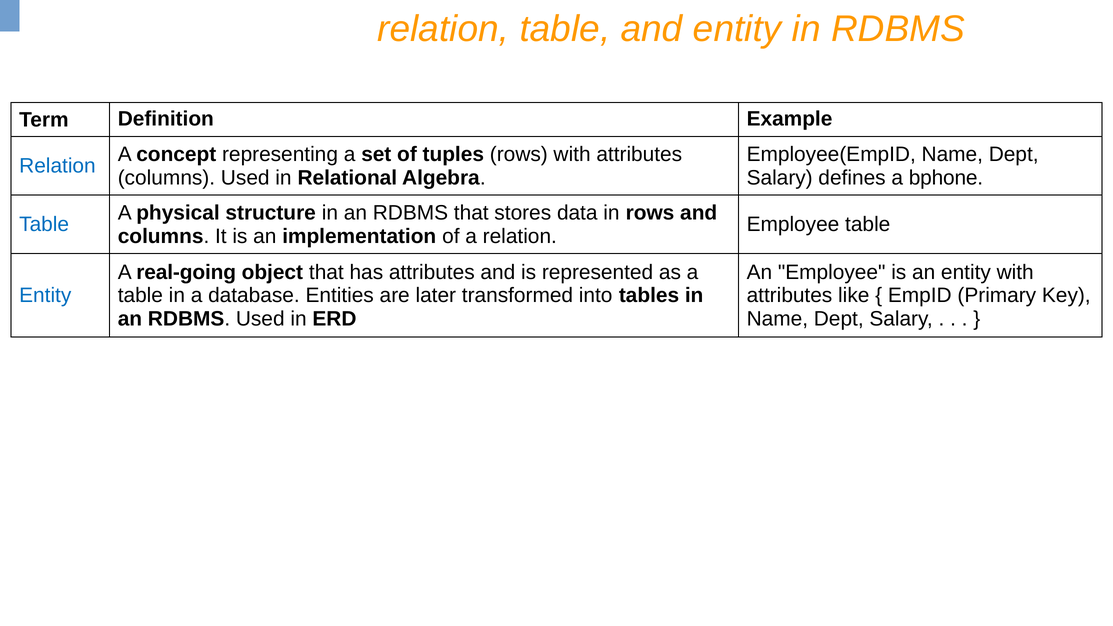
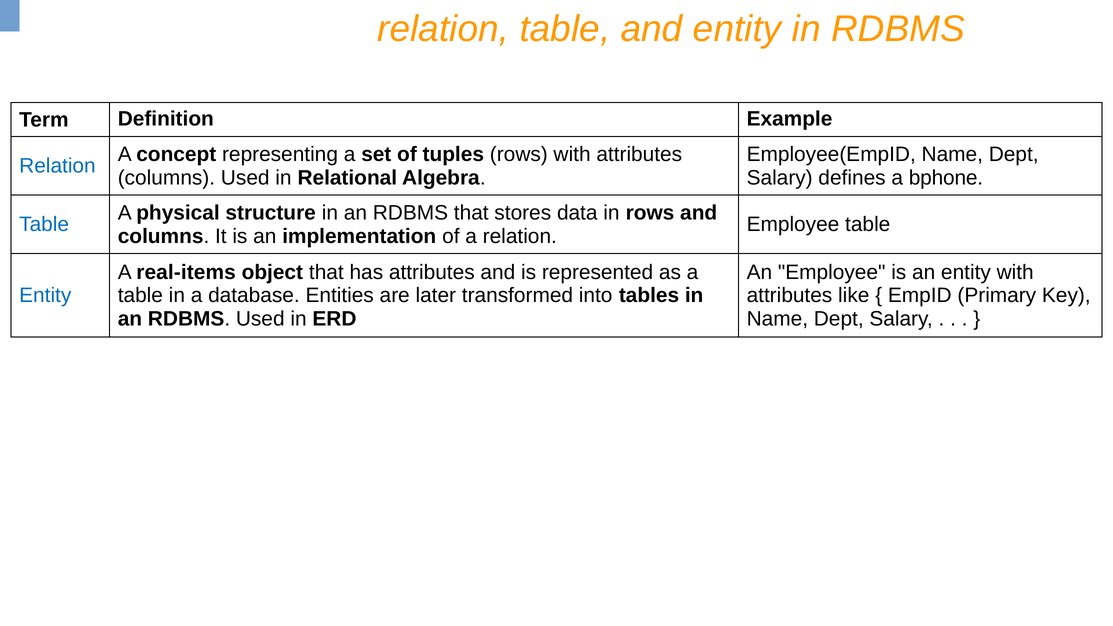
real-going: real-going -> real-items (186, 272)
